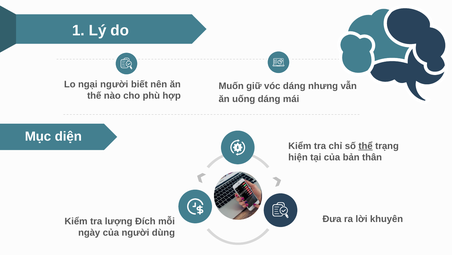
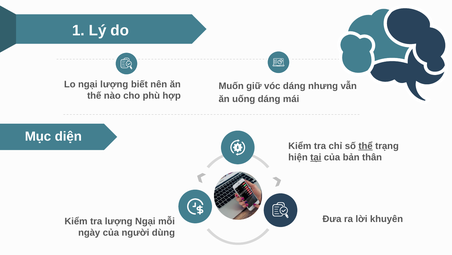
ngại người: người -> lượng (114, 84)
tại underline: none -> present (316, 157)
lượng Đích: Đích -> Ngại (145, 221)
